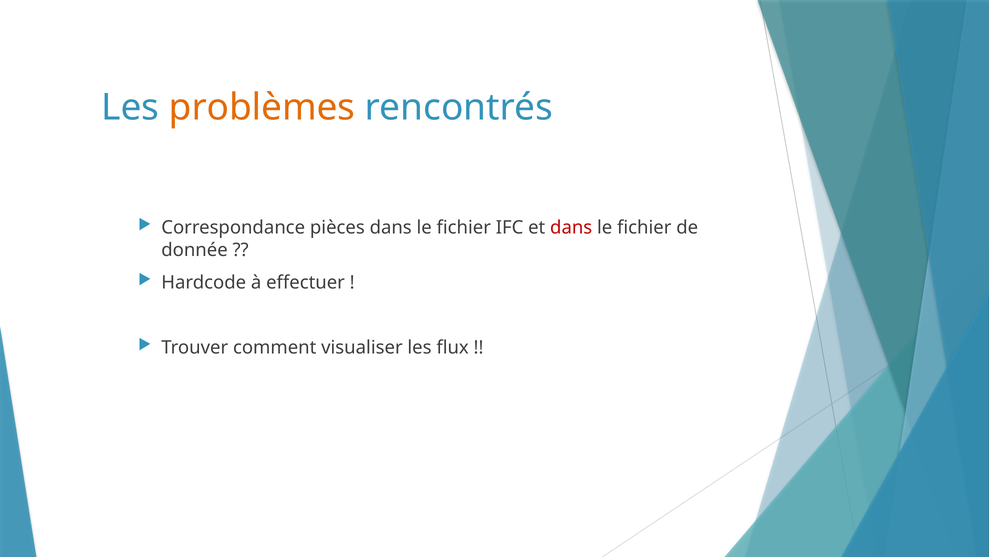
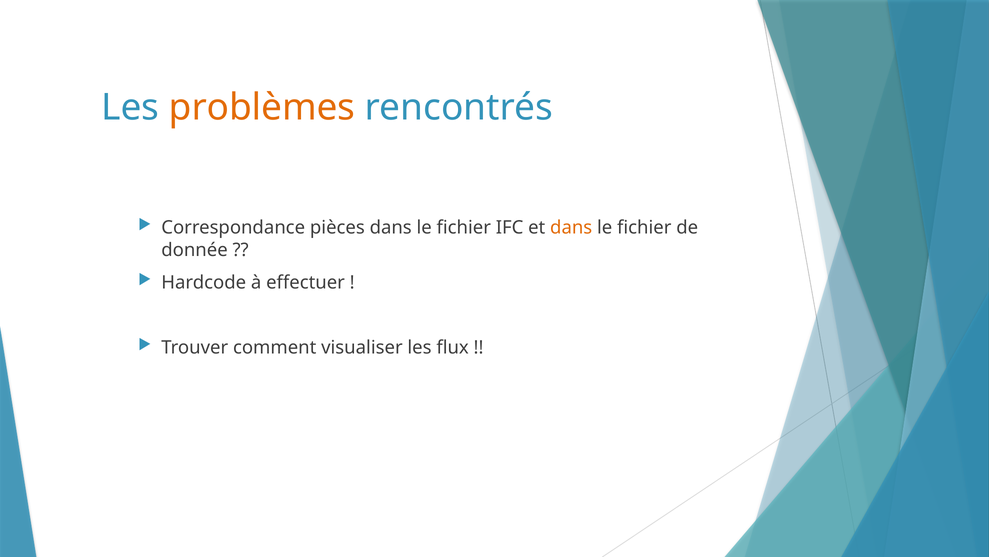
dans colour: red -> orange (571, 227)
